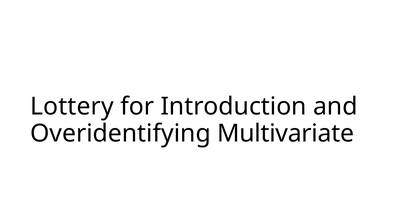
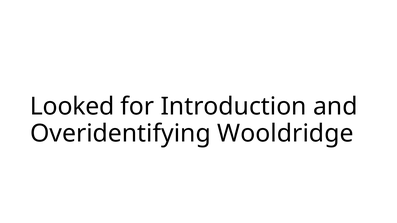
Lottery: Lottery -> Looked (72, 107)
Multivariate: Multivariate -> Wooldridge (285, 134)
